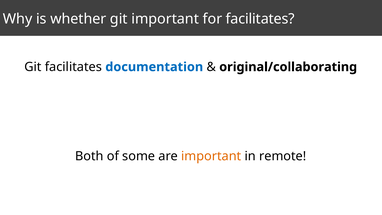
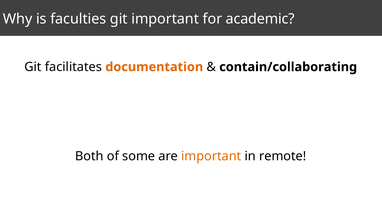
whether: whether -> faculties (78, 19)
for facilitates: facilitates -> academic (260, 19)
documentation colour: blue -> orange (154, 67)
original/collaborating: original/collaborating -> contain/collaborating (288, 67)
